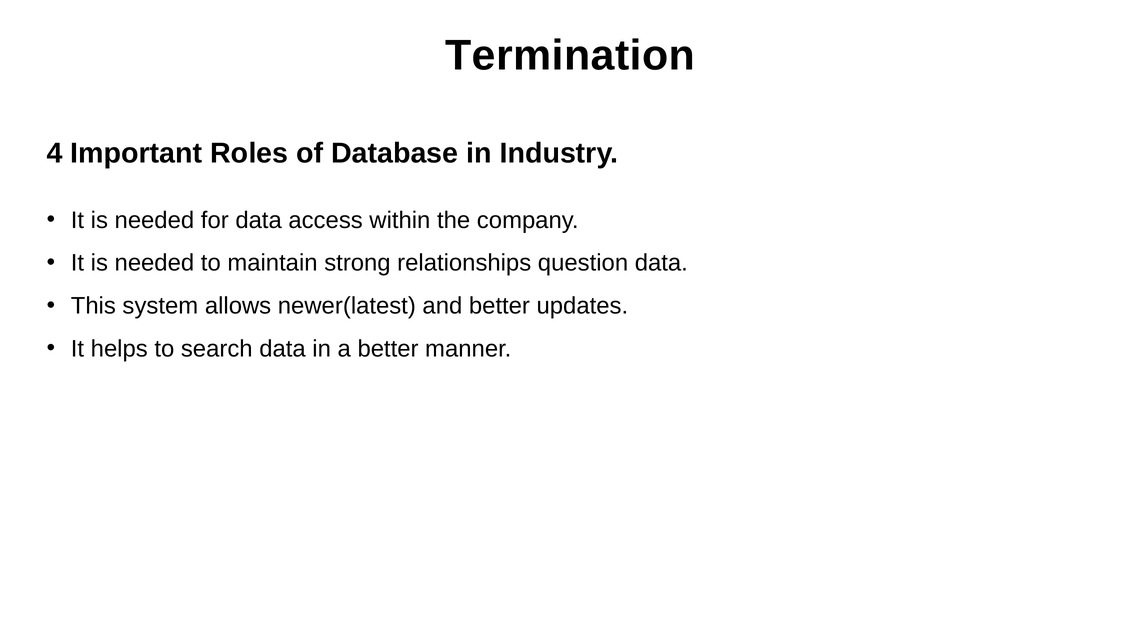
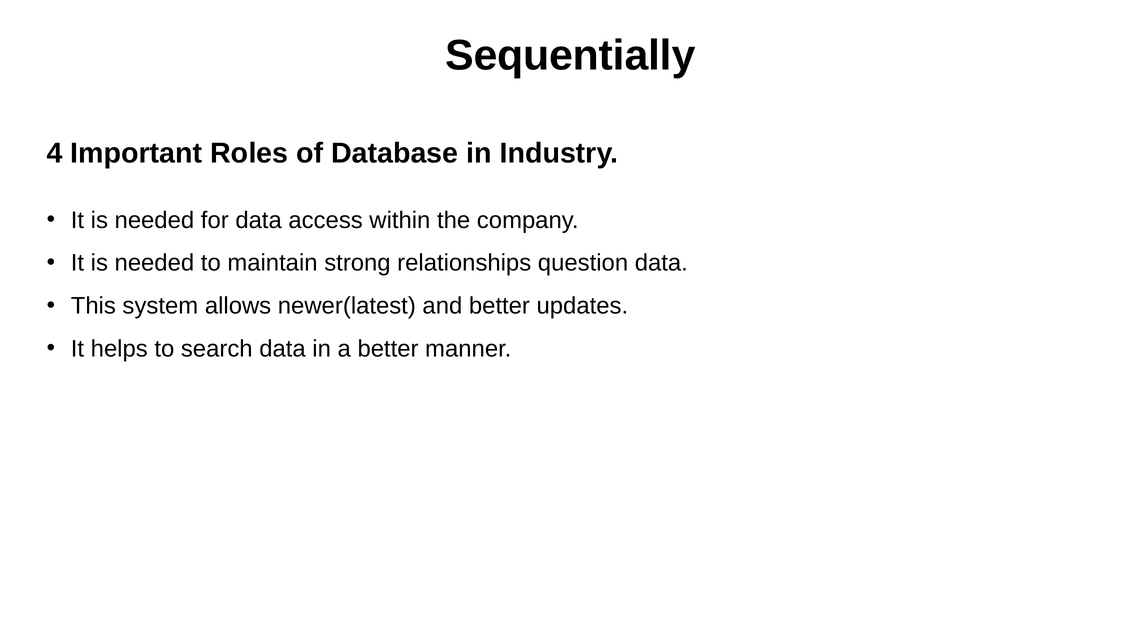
Termination: Termination -> Sequentially (570, 55)
